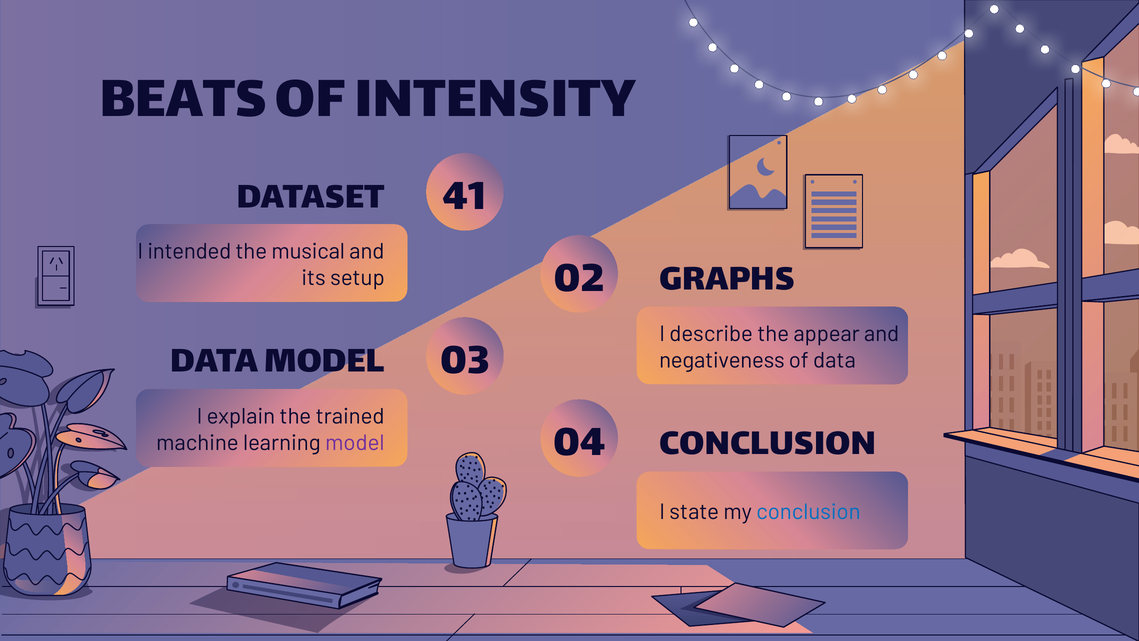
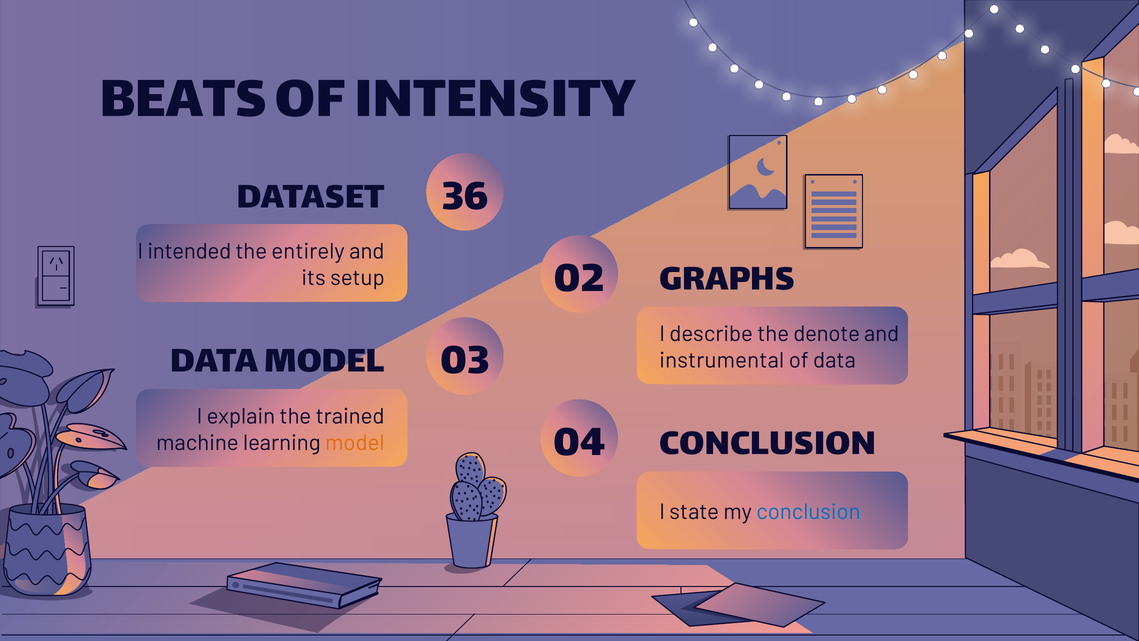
41: 41 -> 36 (465, 193)
musical: musical -> entirely (308, 251)
appear: appear -> denote (827, 334)
negativeness: negativeness -> instrumental (722, 360)
model colour: purple -> orange (355, 443)
